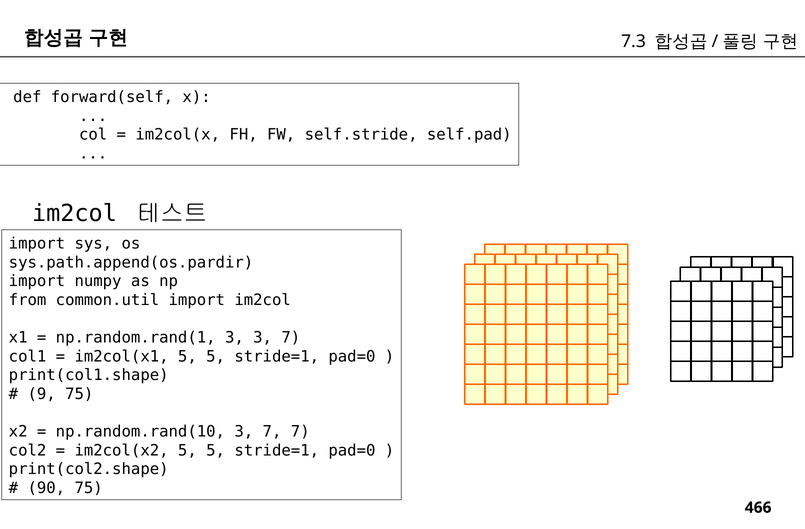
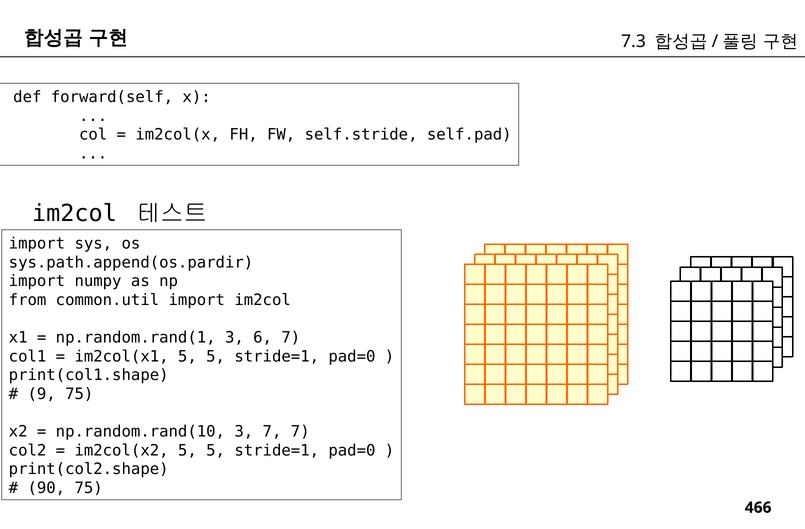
3 3: 3 -> 6 (263, 338)
